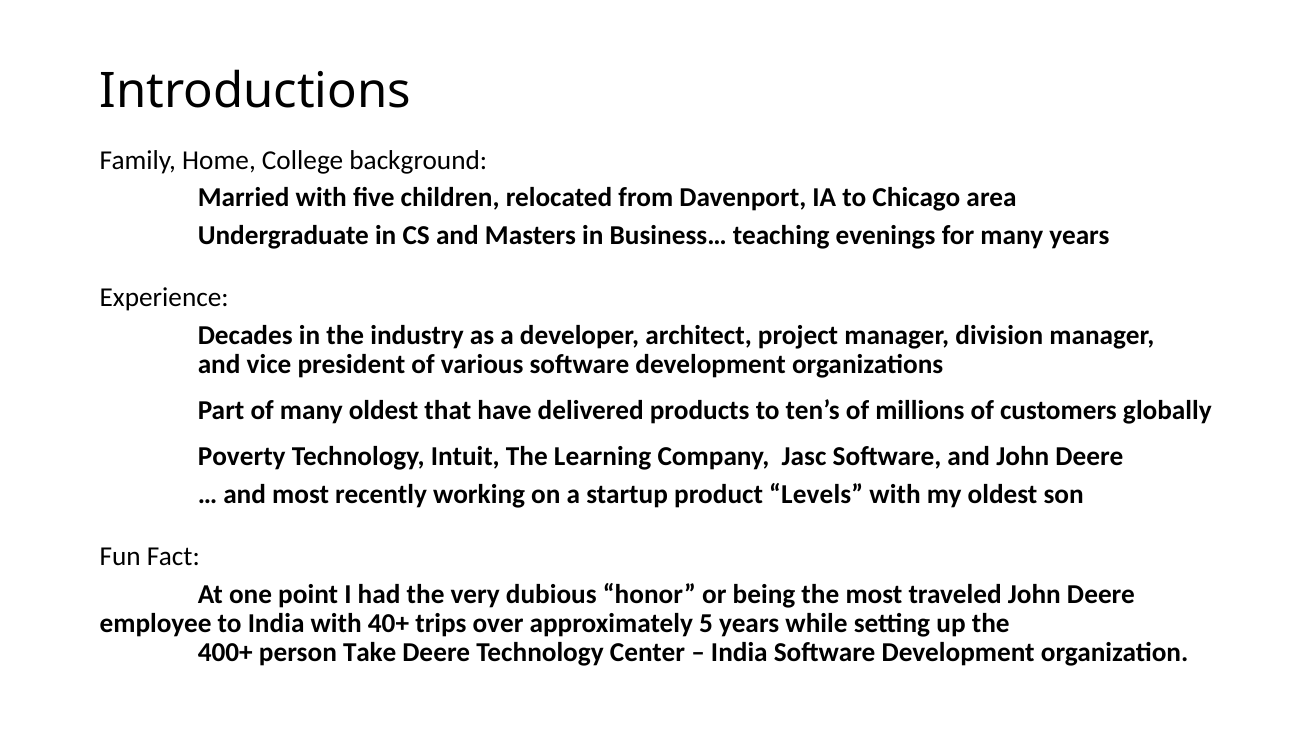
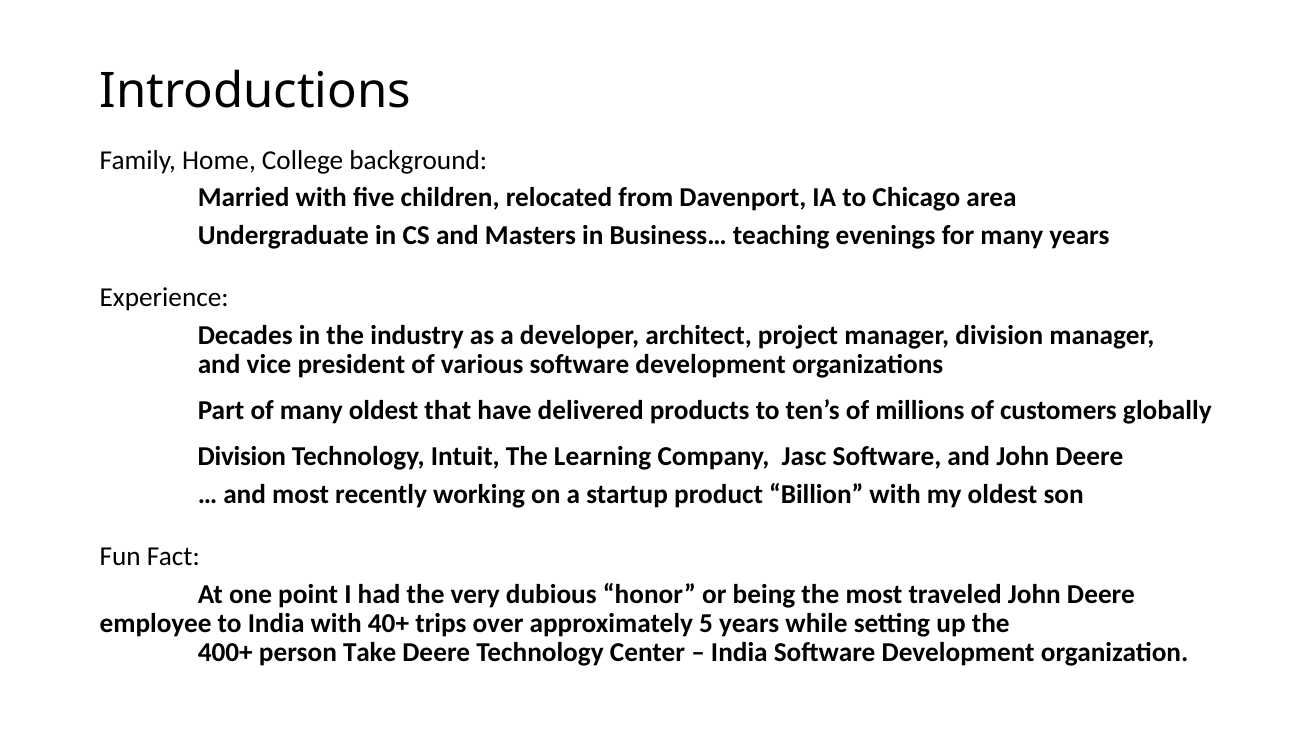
Poverty: Poverty -> Division (242, 456)
Levels: Levels -> Billion (816, 494)
